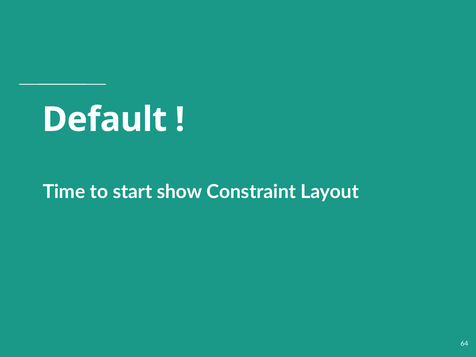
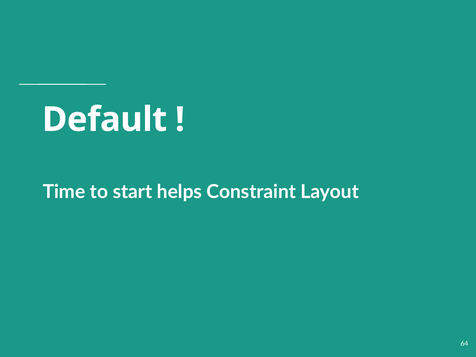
show: show -> helps (179, 192)
